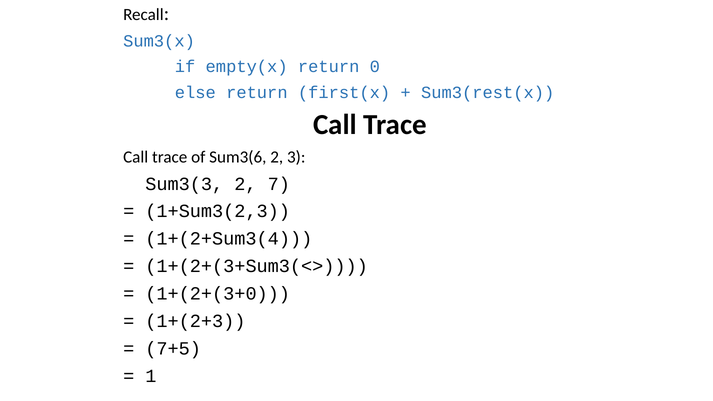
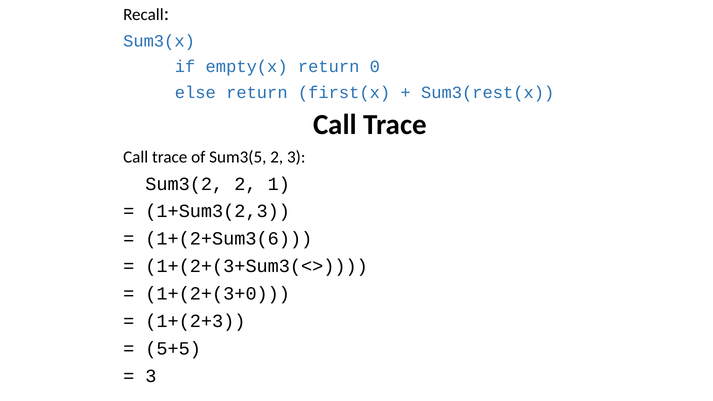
Sum3(6: Sum3(6 -> Sum3(5 (238, 157)
Sum3(3: Sum3(3 -> Sum3(2 (184, 184)
7: 7 -> 1 (279, 184)
1+(2+Sum3(4: 1+(2+Sum3(4 -> 1+(2+Sum3(6 (229, 239)
7+5: 7+5 -> 5+5 (173, 349)
1: 1 -> 3 (151, 376)
